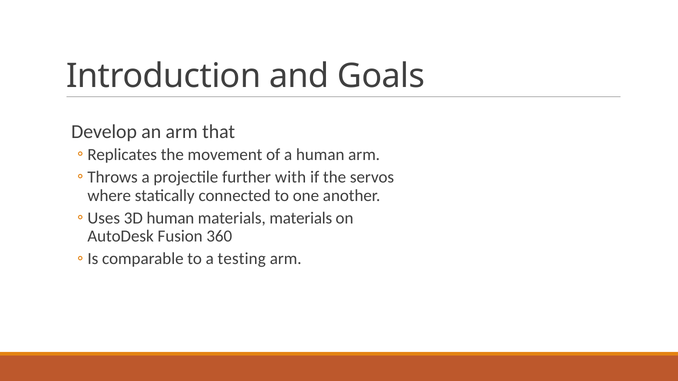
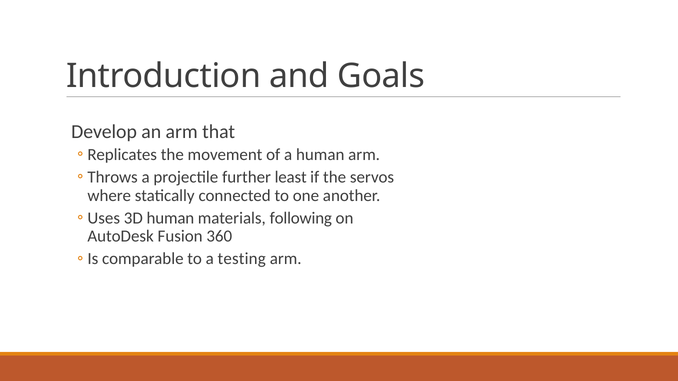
with: with -> least (291, 177)
materials materials: materials -> following (301, 218)
